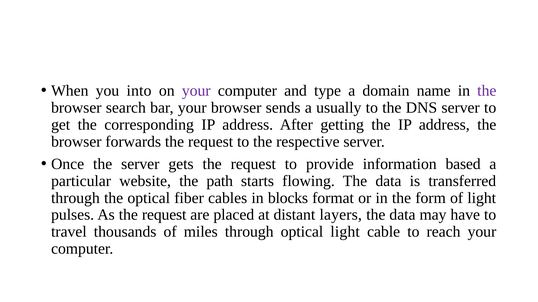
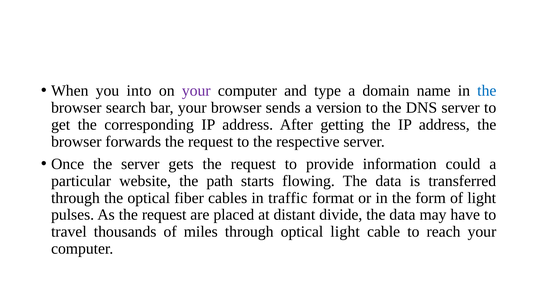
the colour: purple -> blue (487, 91)
usually: usually -> version (339, 108)
based: based -> could (463, 164)
blocks: blocks -> traffic (288, 198)
layers: layers -> divide (341, 215)
